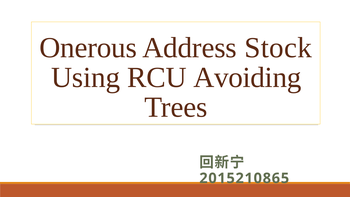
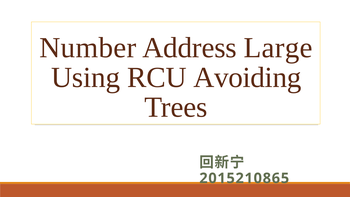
Onerous: Onerous -> Number (88, 48)
Stock: Stock -> Large (278, 48)
